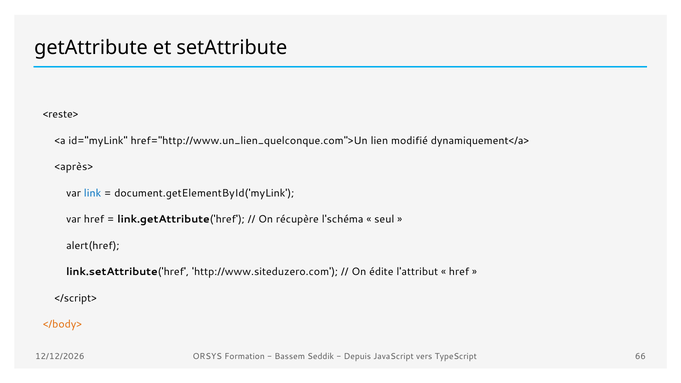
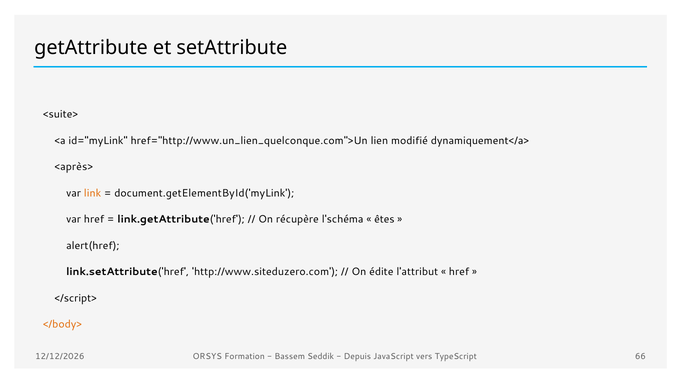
<reste>: <reste> -> <suite> (60, 114)
link colour: blue -> orange (93, 193)
seul: seul -> êtes (384, 219)
